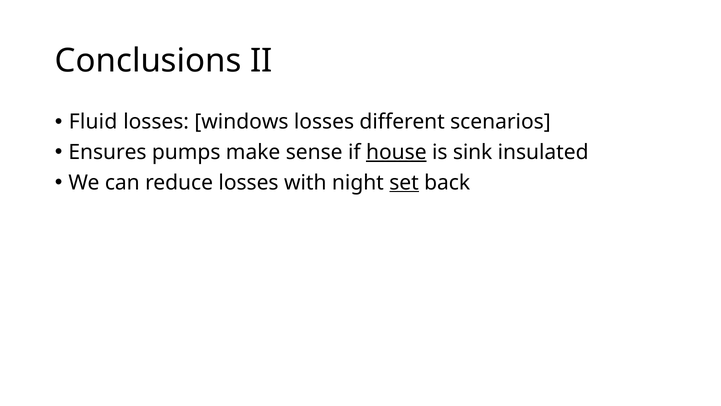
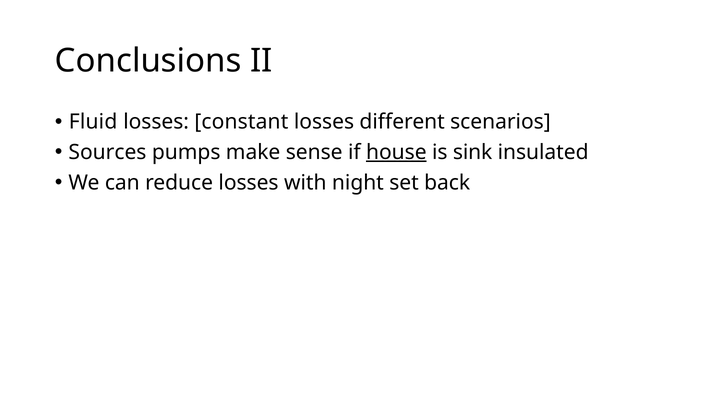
windows: windows -> constant (241, 122)
Ensures: Ensures -> Sources (107, 152)
set underline: present -> none (404, 182)
